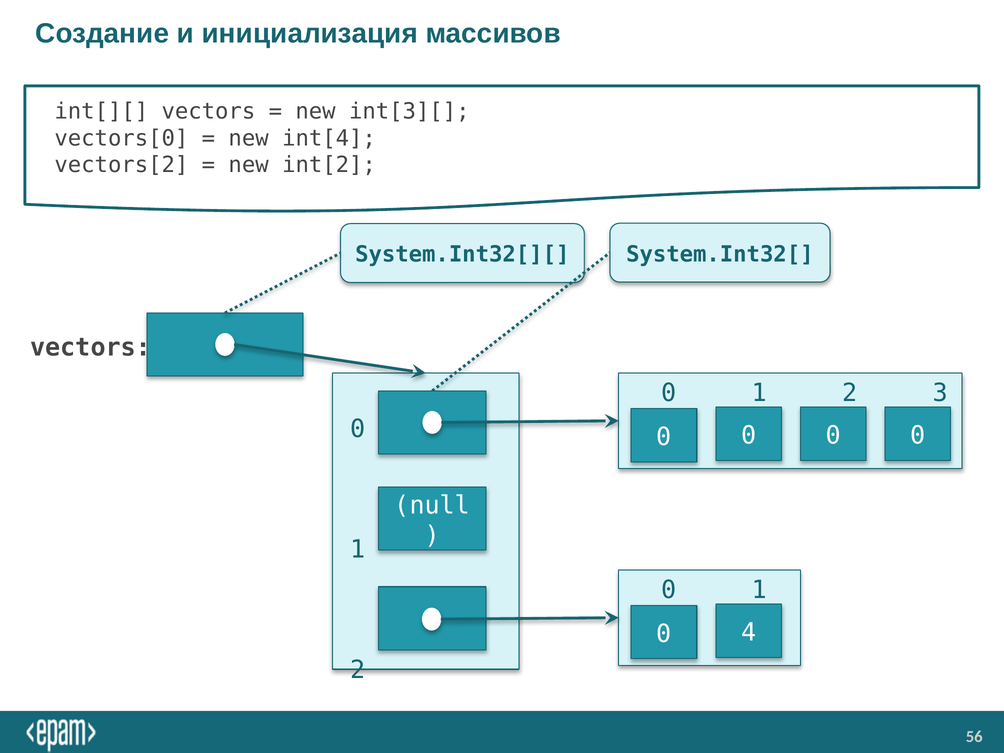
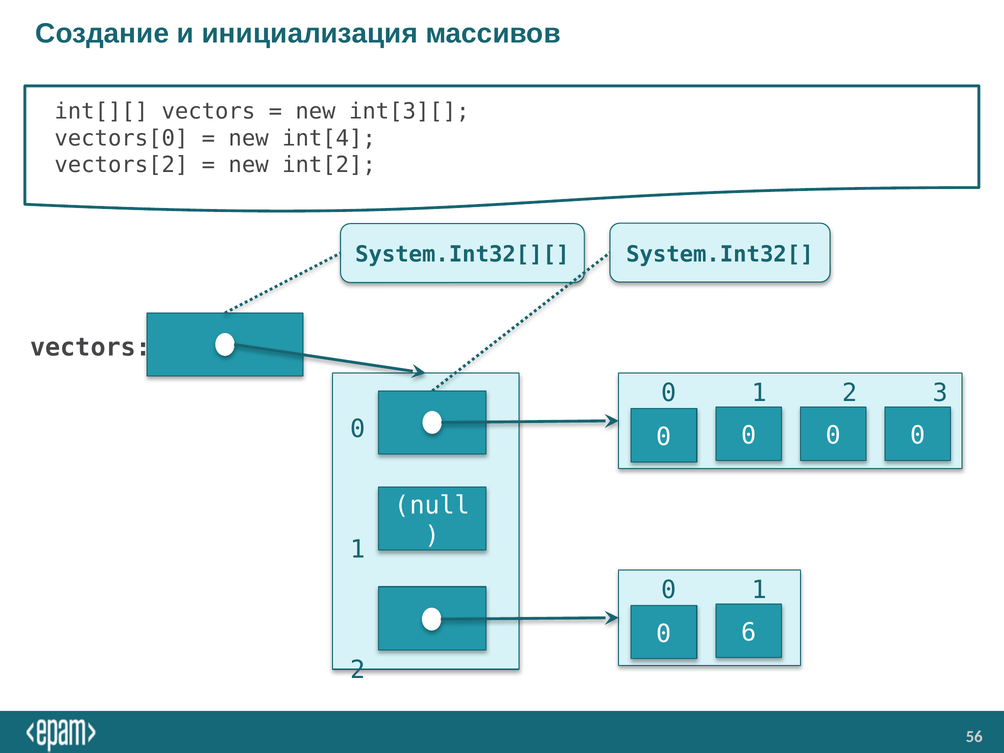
4: 4 -> 6 (749, 632)
